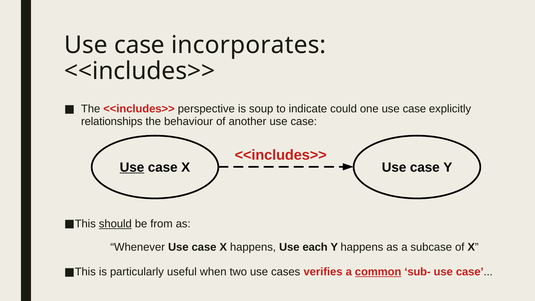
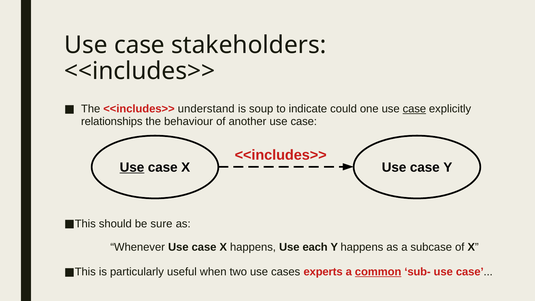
incorporates: incorporates -> stakeholders (249, 45)
perspective: perspective -> understand (206, 109)
case underline: none -> present (414, 109)
should underline: present -> none (115, 224)
from: from -> sure (161, 224)
verifies: verifies -> experts (323, 272)
